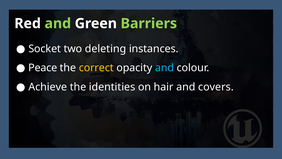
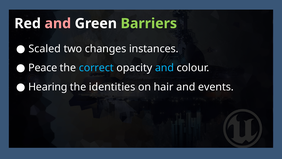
and colour: light green -> pink (58, 23)
Socket: Socket -> Scaled (45, 49)
deleting: deleting -> changes (106, 49)
correct colour: yellow -> light blue (96, 68)
Achieve: Achieve -> Hearing (48, 87)
covers: covers -> events (216, 87)
